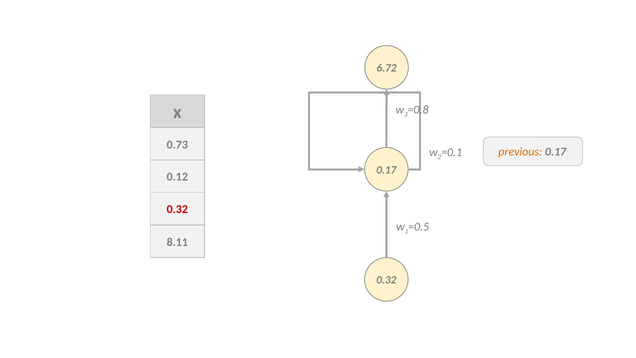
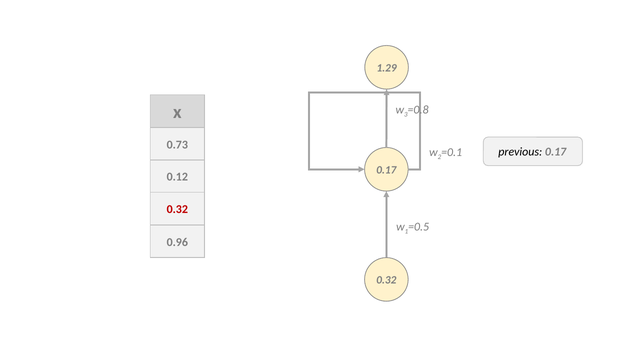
6.72: 6.72 -> 1.29 (387, 68)
previous colour: orange -> black (520, 152)
8.11: 8.11 -> 0.96 (177, 242)
